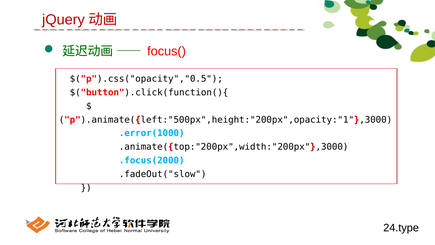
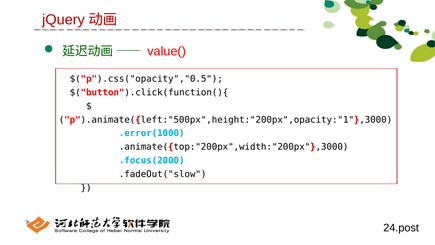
focus(: focus( -> value( (167, 51)
24.type: 24.type -> 24.post (401, 228)
